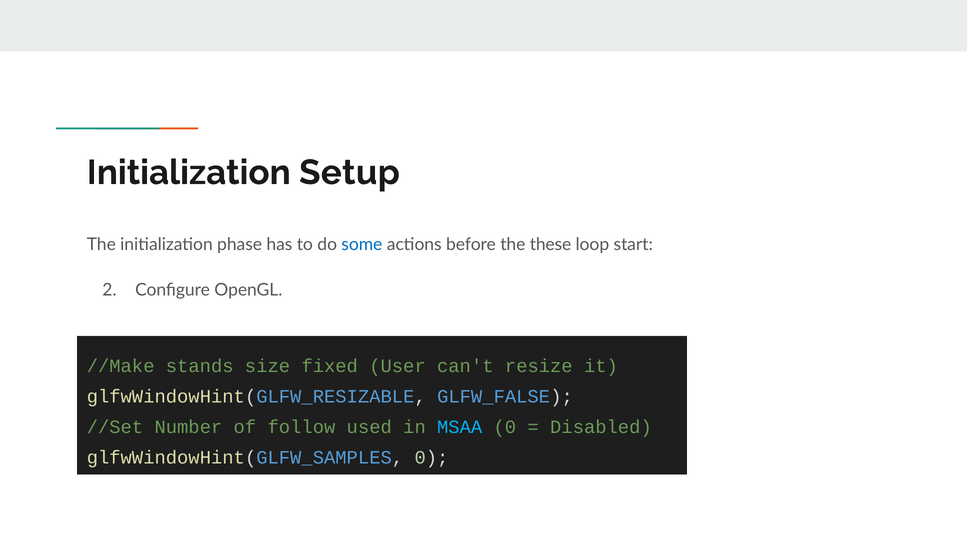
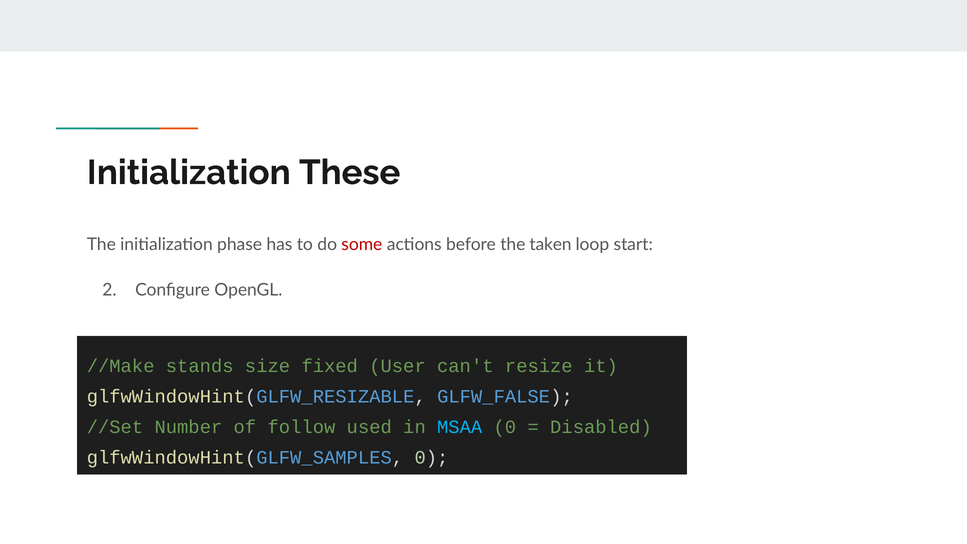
Setup: Setup -> These (350, 173)
some colour: blue -> red (362, 244)
these: these -> taken (551, 244)
